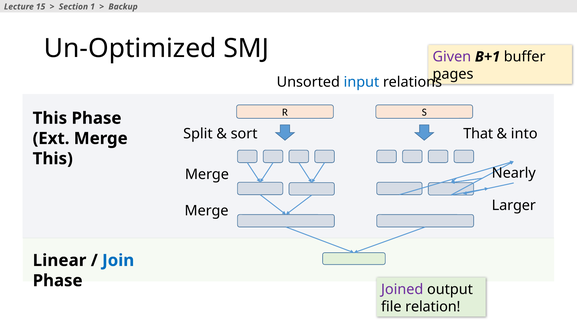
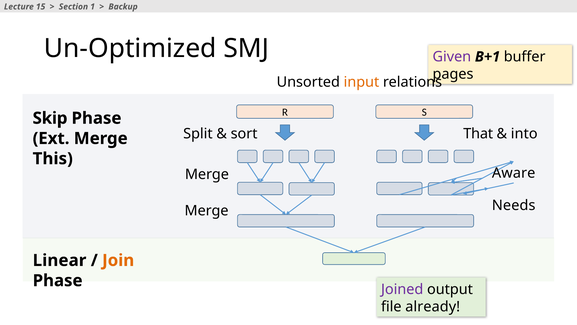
input colour: blue -> orange (361, 82)
This: This -> Skip (50, 118)
Nearly: Nearly -> Aware (514, 173)
Larger: Larger -> Needs (514, 205)
Join colour: blue -> orange (118, 260)
relation: relation -> already (433, 306)
